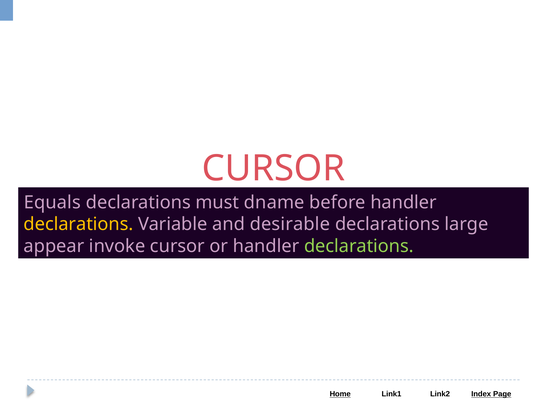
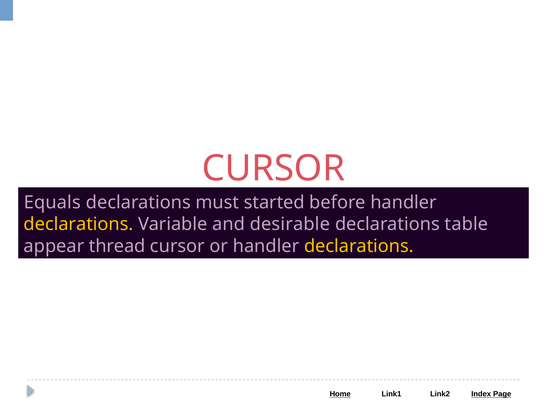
dname: dname -> started (274, 202)
large: large -> table (466, 224)
invoke: invoke -> thread (117, 246)
declarations colour: light green -> yellow (359, 246)
